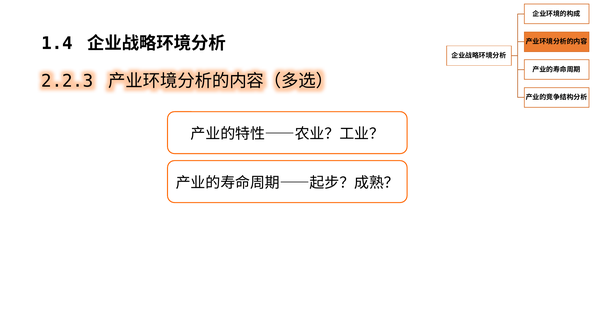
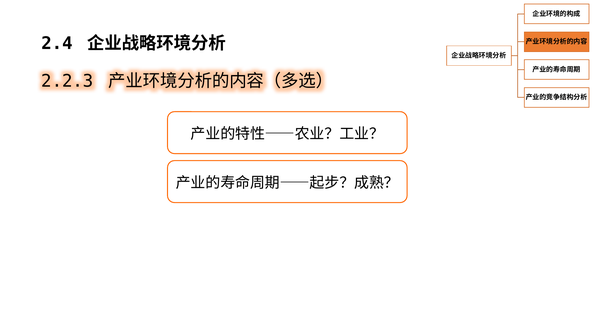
1.4: 1.4 -> 2.4 (57, 43)
